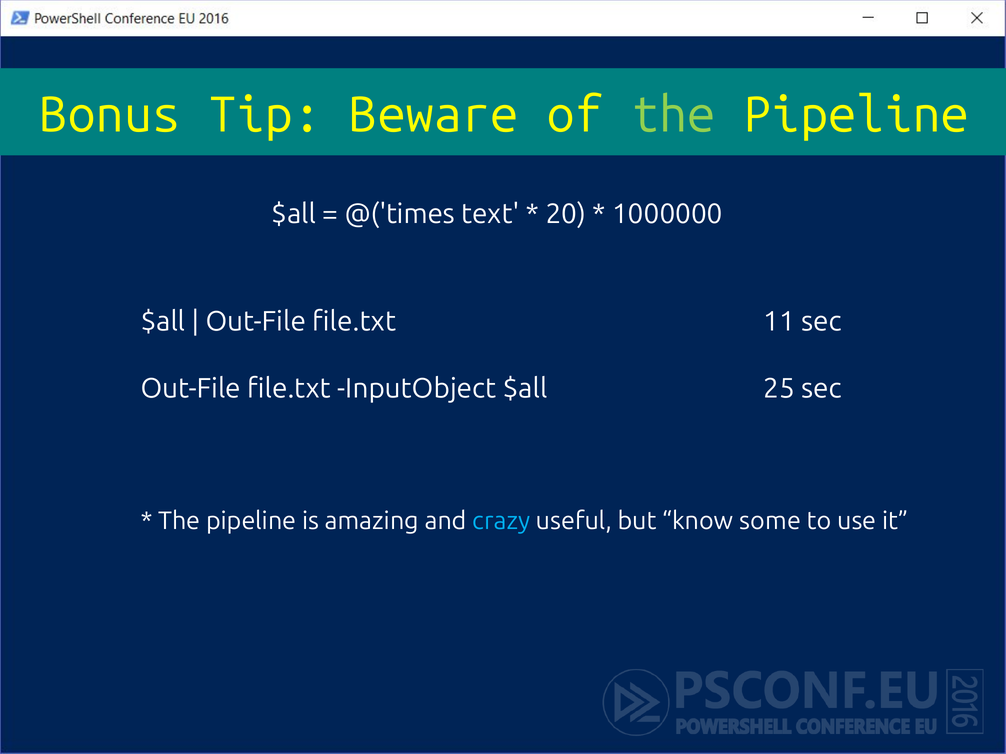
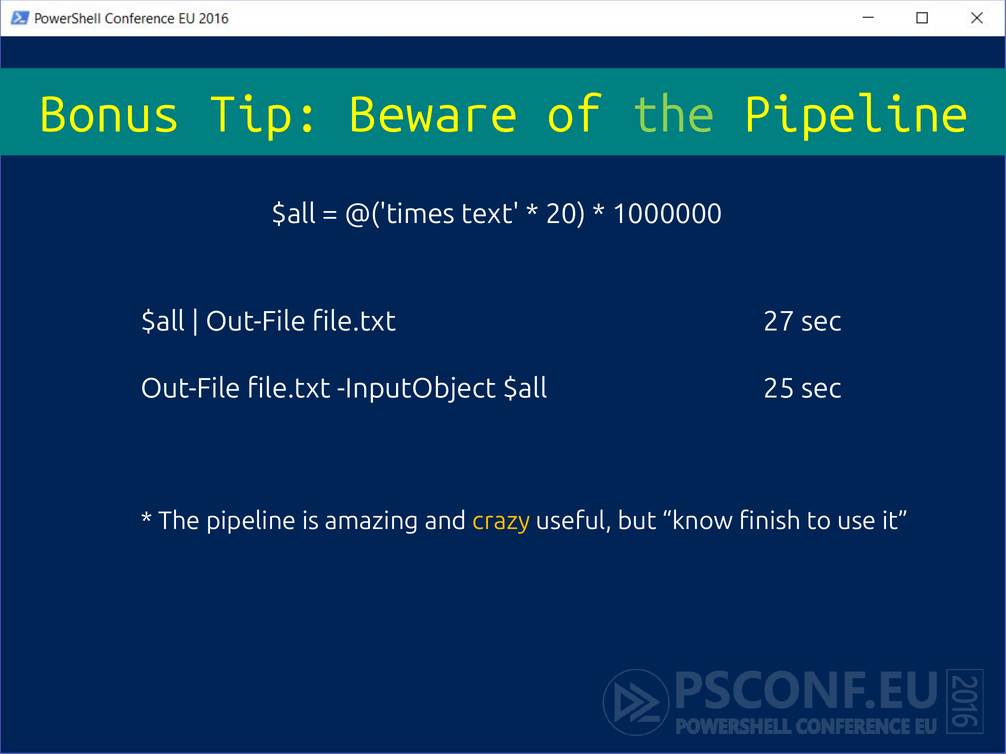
11: 11 -> 27 (779, 322)
crazy colour: light blue -> yellow (501, 521)
some: some -> finish (770, 521)
